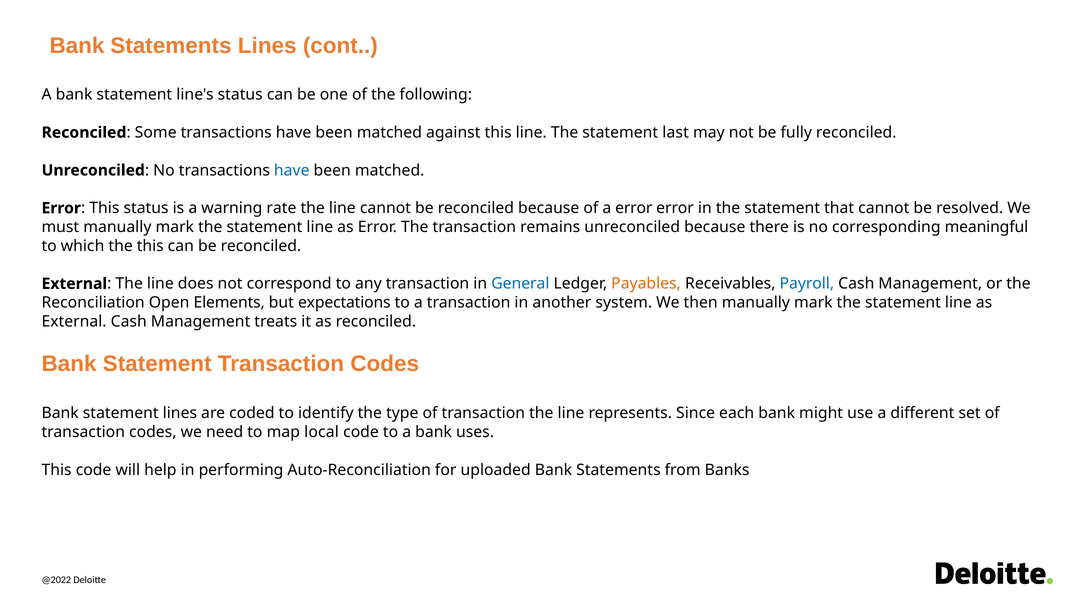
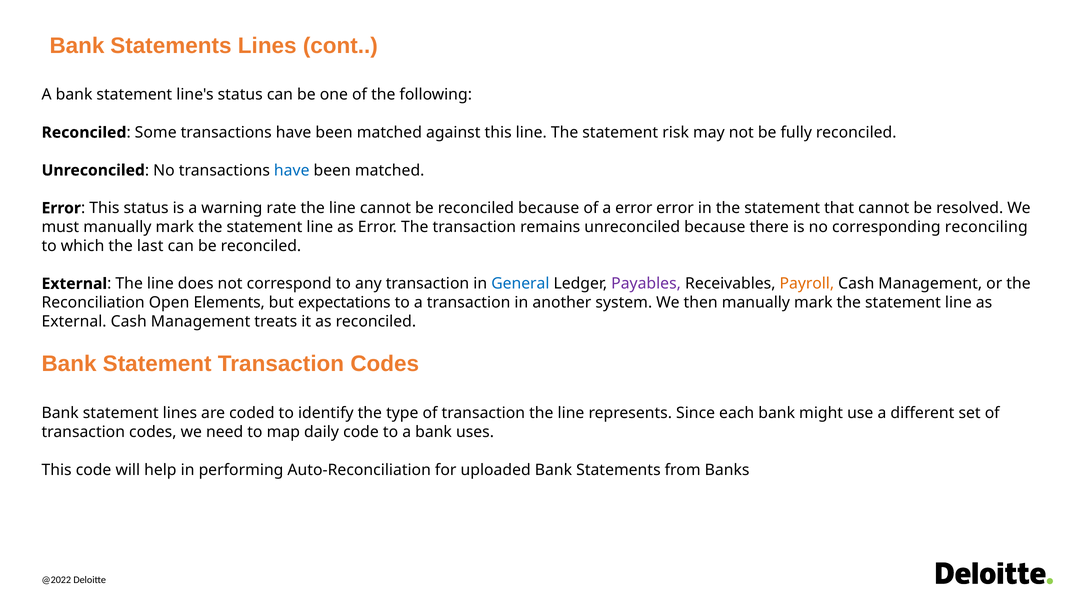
last: last -> risk (676, 133)
meaningful: meaningful -> reconciling (986, 227)
the this: this -> last (150, 246)
Payables colour: orange -> purple (646, 284)
Payroll colour: blue -> orange (807, 284)
local: local -> daily (322, 432)
